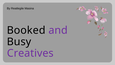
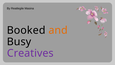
and colour: purple -> orange (58, 30)
